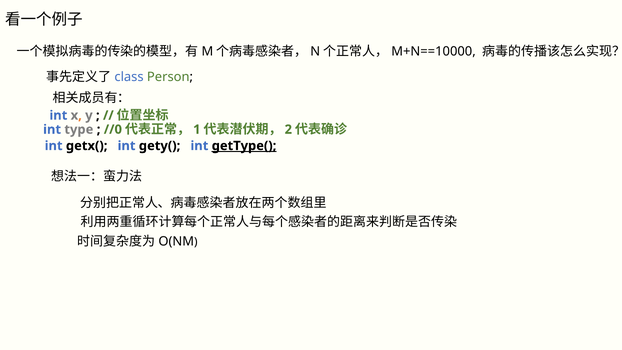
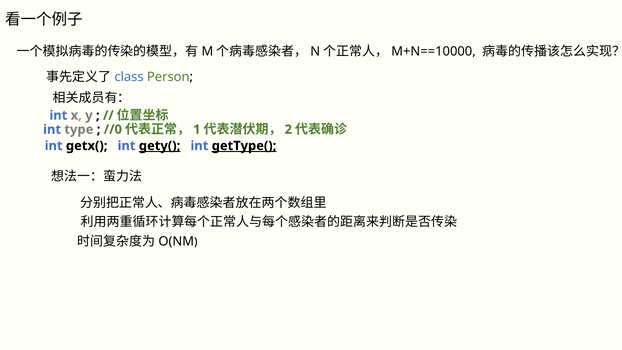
gety( underline: none -> present (160, 146)
